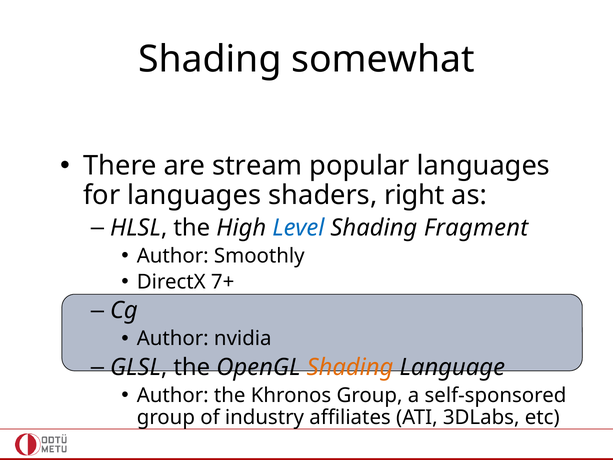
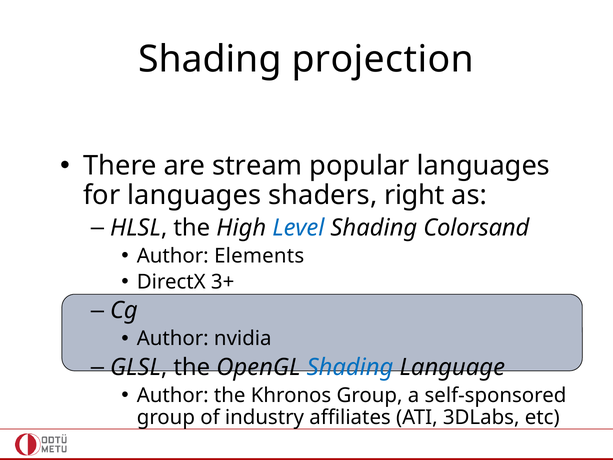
somewhat: somewhat -> projection (383, 59)
Fragment: Fragment -> Colorsand (476, 228)
Smoothly: Smoothly -> Elements (259, 256)
7+: 7+ -> 3+ (223, 282)
Shading colour: orange -> blue (350, 367)
